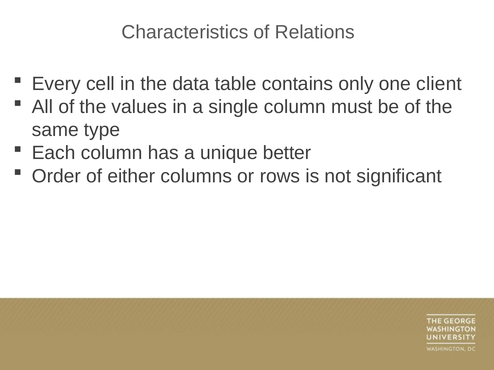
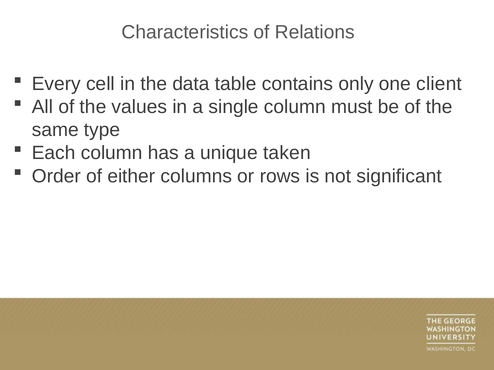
better: better -> taken (287, 153)
